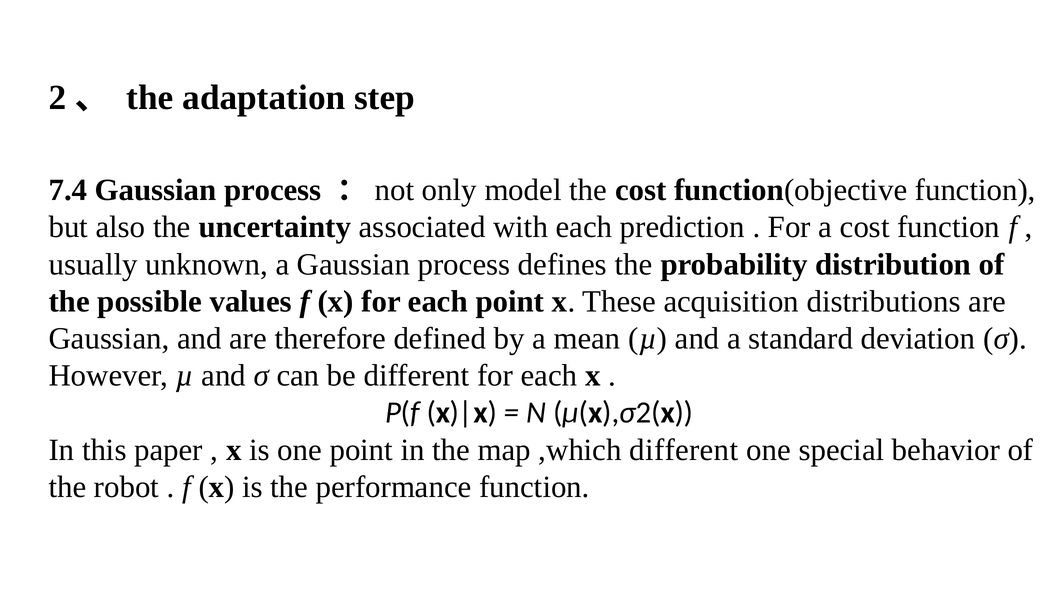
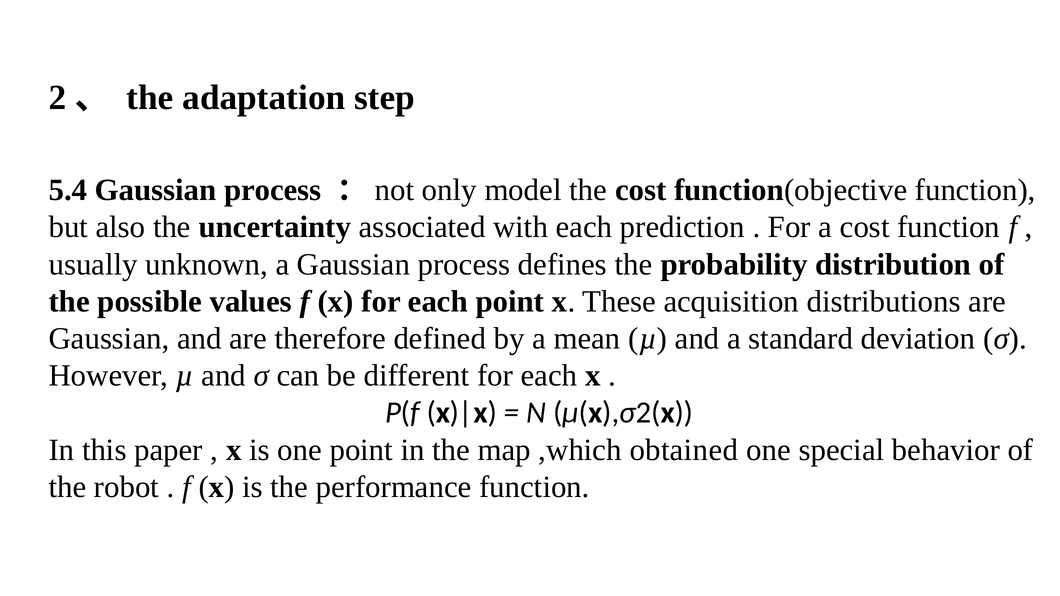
7.4: 7.4 -> 5.4 (68, 190)
,which different: different -> obtained (684, 450)
